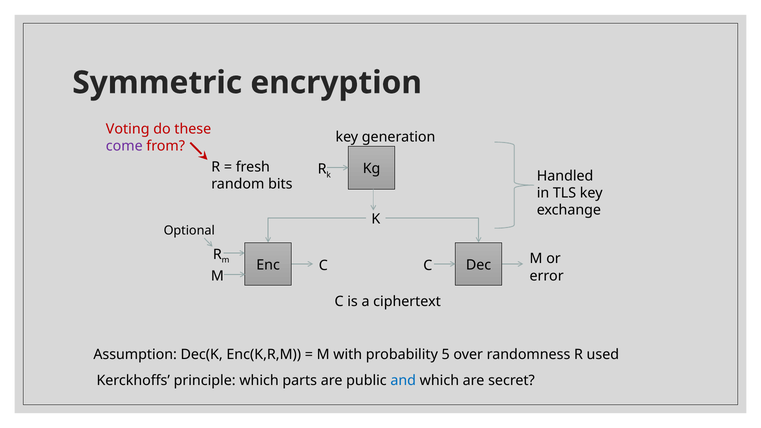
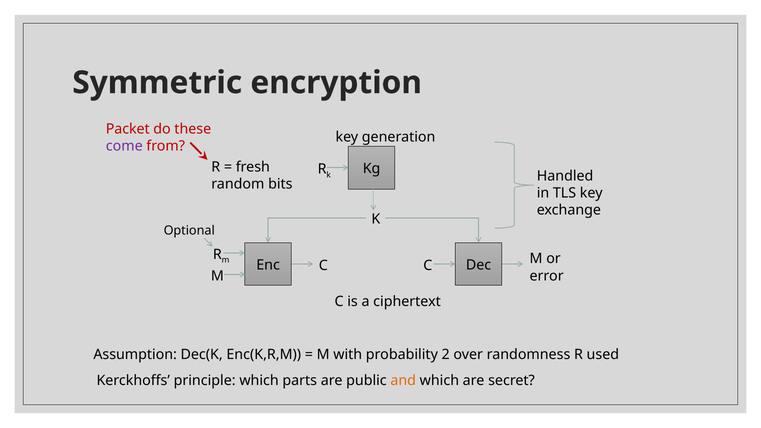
Voting: Voting -> Packet (128, 129)
5: 5 -> 2 (446, 355)
and colour: blue -> orange (403, 381)
